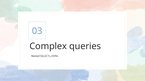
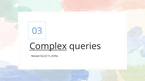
Complex underline: none -> present (48, 47)
